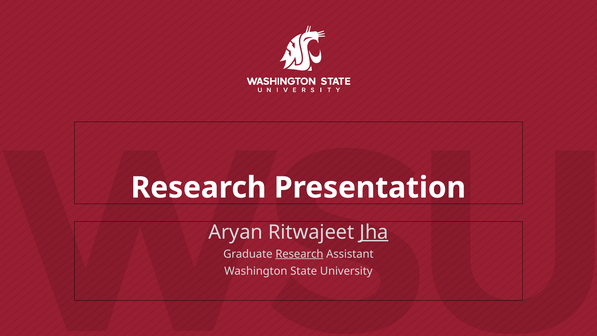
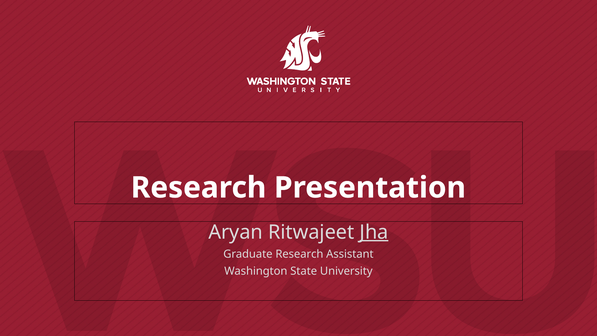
Research underline: present -> none (299, 254)
